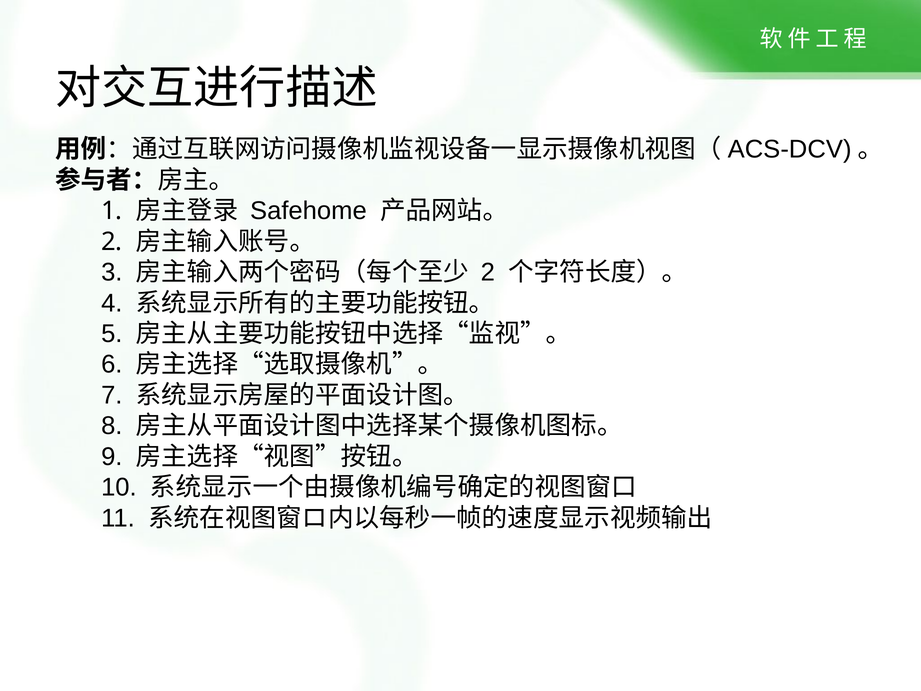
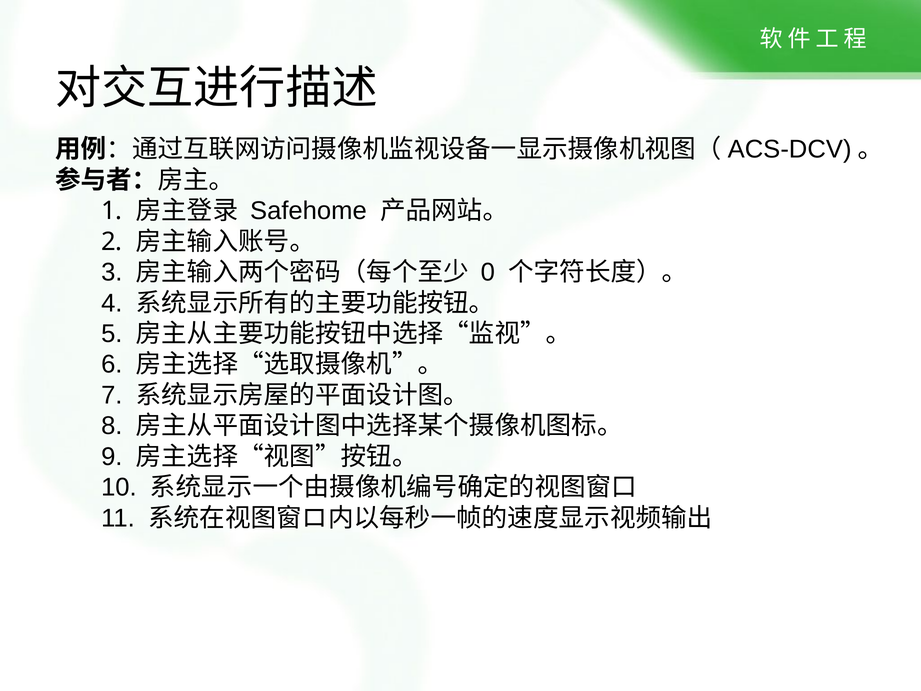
2: 2 -> 0 (488, 272)
